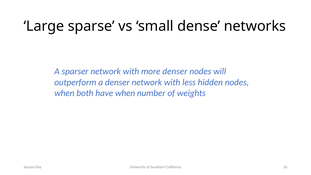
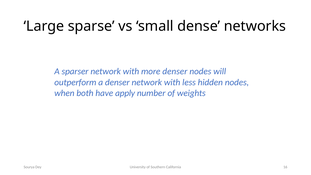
have when: when -> apply (125, 93)
